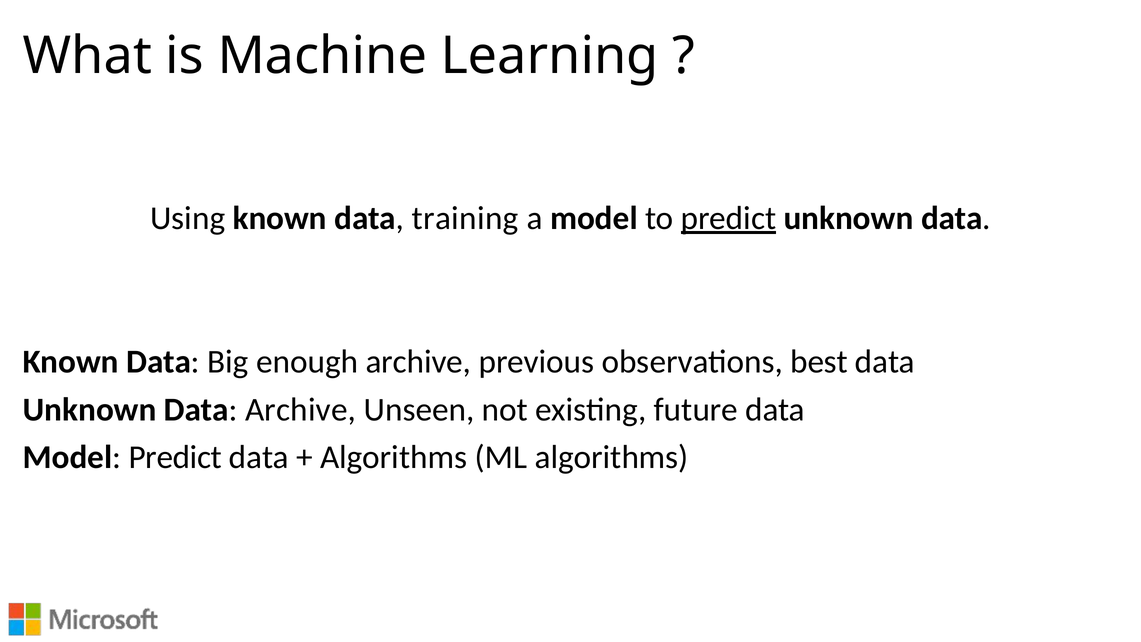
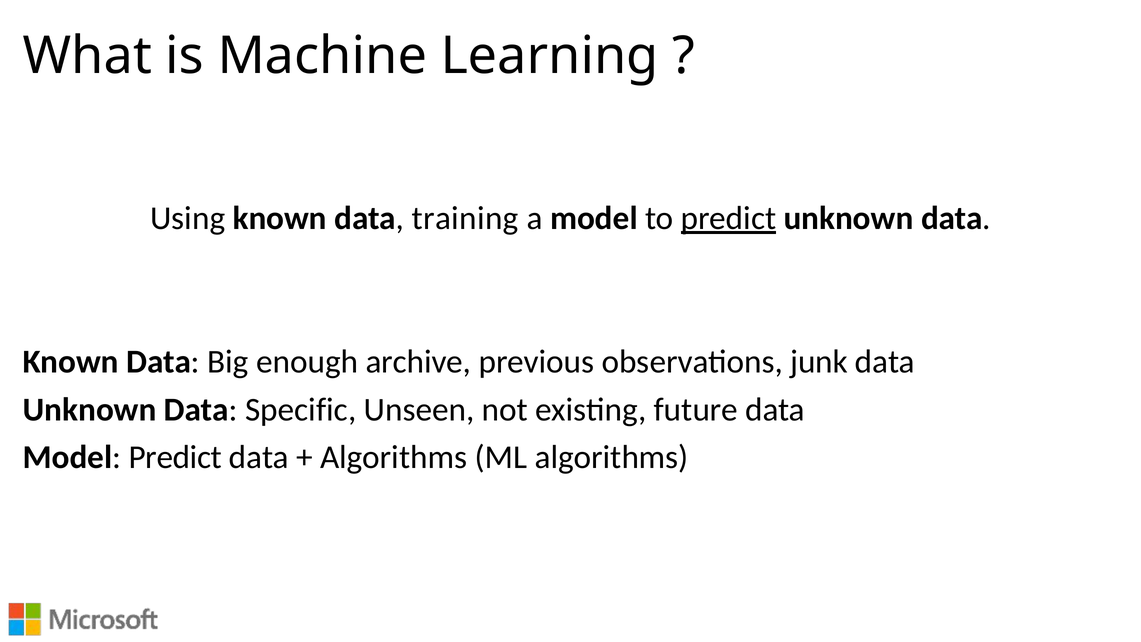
best: best -> junk (819, 362)
Data Archive: Archive -> Specific (301, 409)
